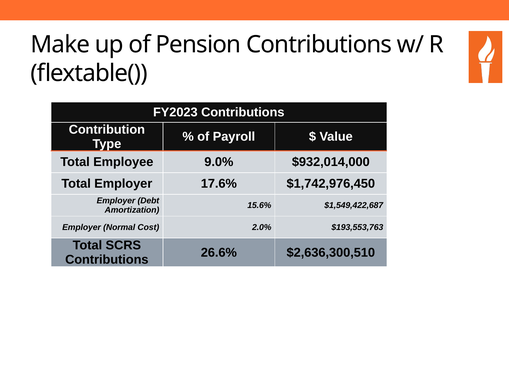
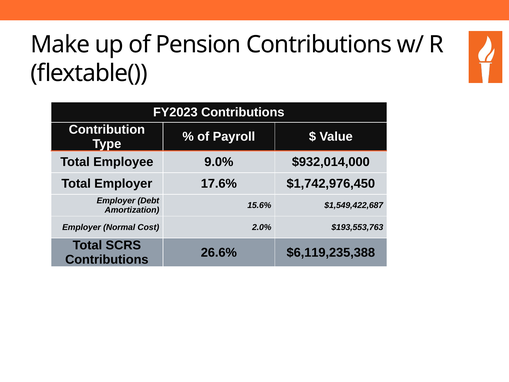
$2,636,300,510: $2,636,300,510 -> $6,119,235,388 (331, 252)
